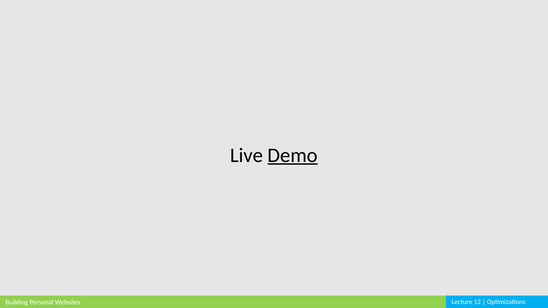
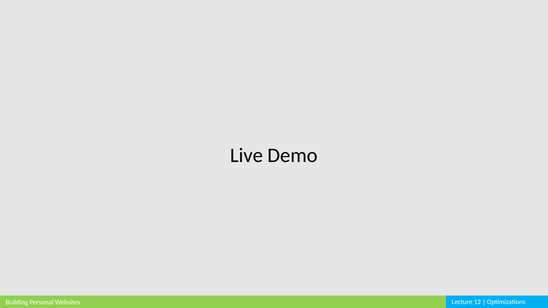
Demo underline: present -> none (293, 155)
